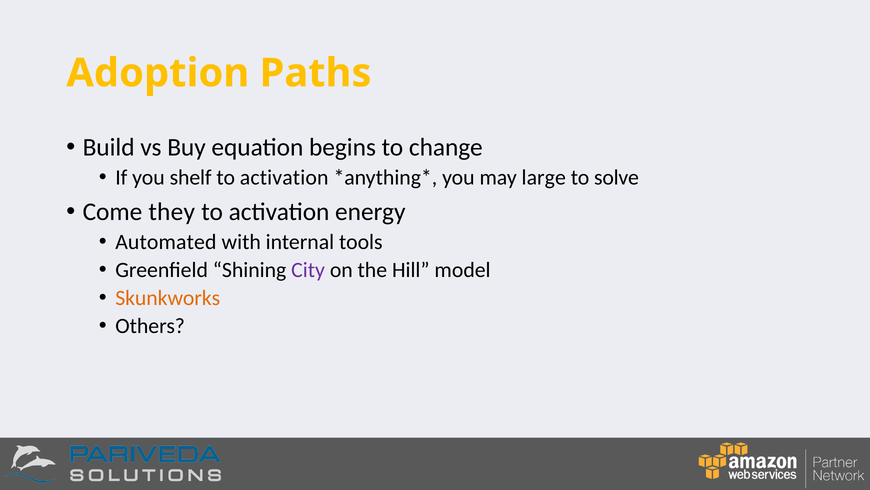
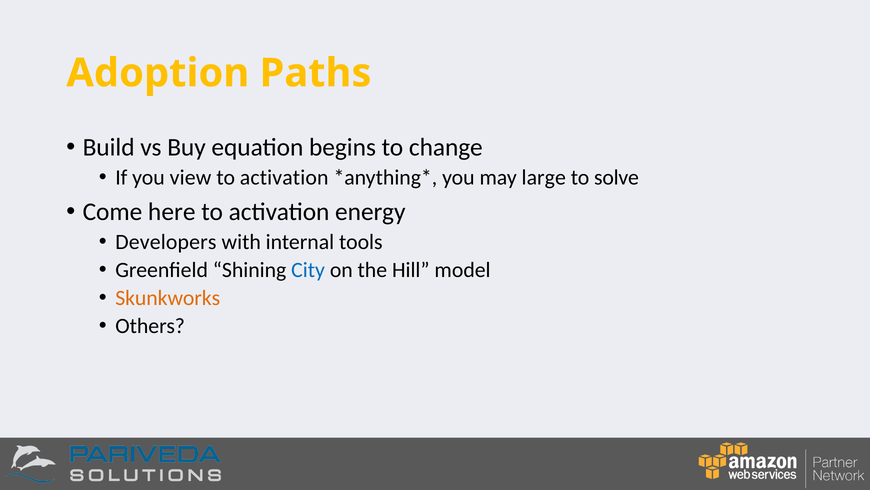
shelf: shelf -> view (190, 177)
they: they -> here (172, 212)
Automated: Automated -> Developers (166, 242)
City colour: purple -> blue (308, 270)
